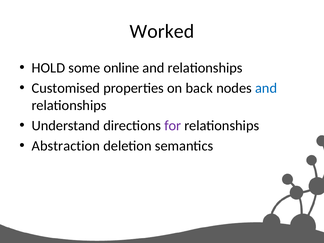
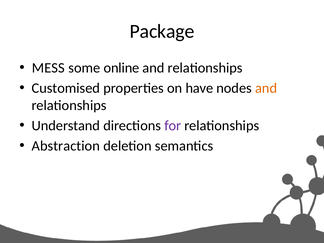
Worked: Worked -> Package (162, 31)
HOLD: HOLD -> MESS (48, 68)
back: back -> have (199, 88)
and colour: blue -> orange (266, 88)
